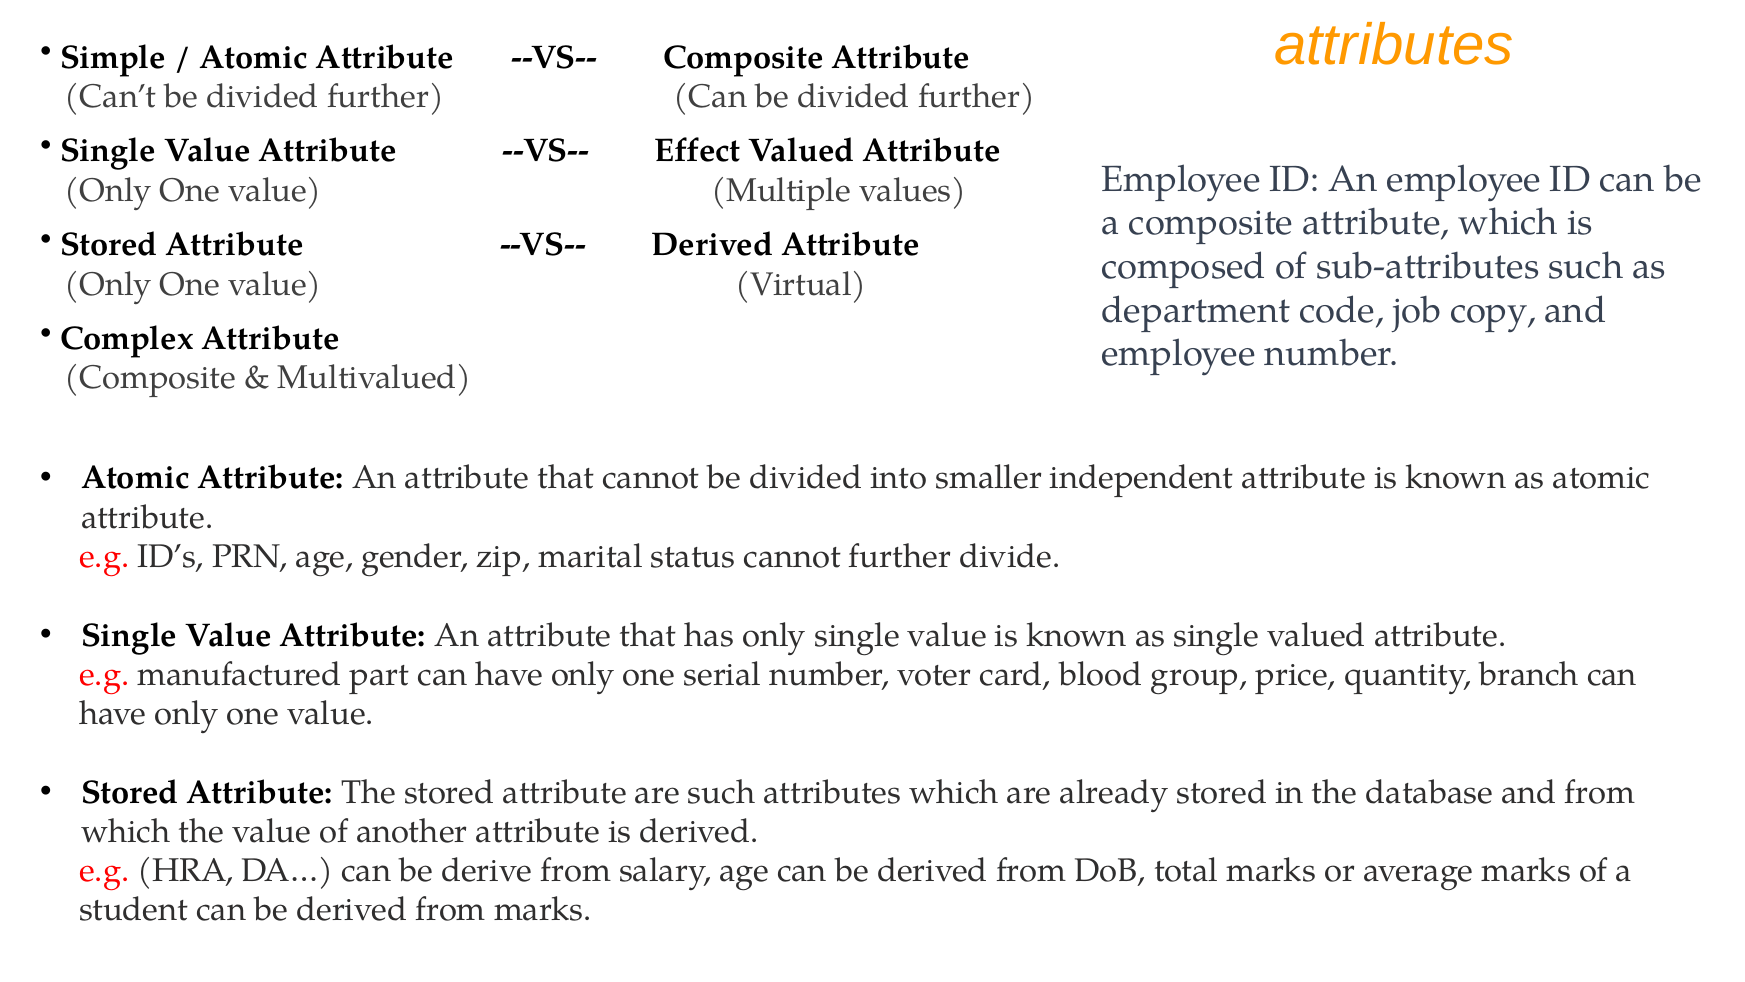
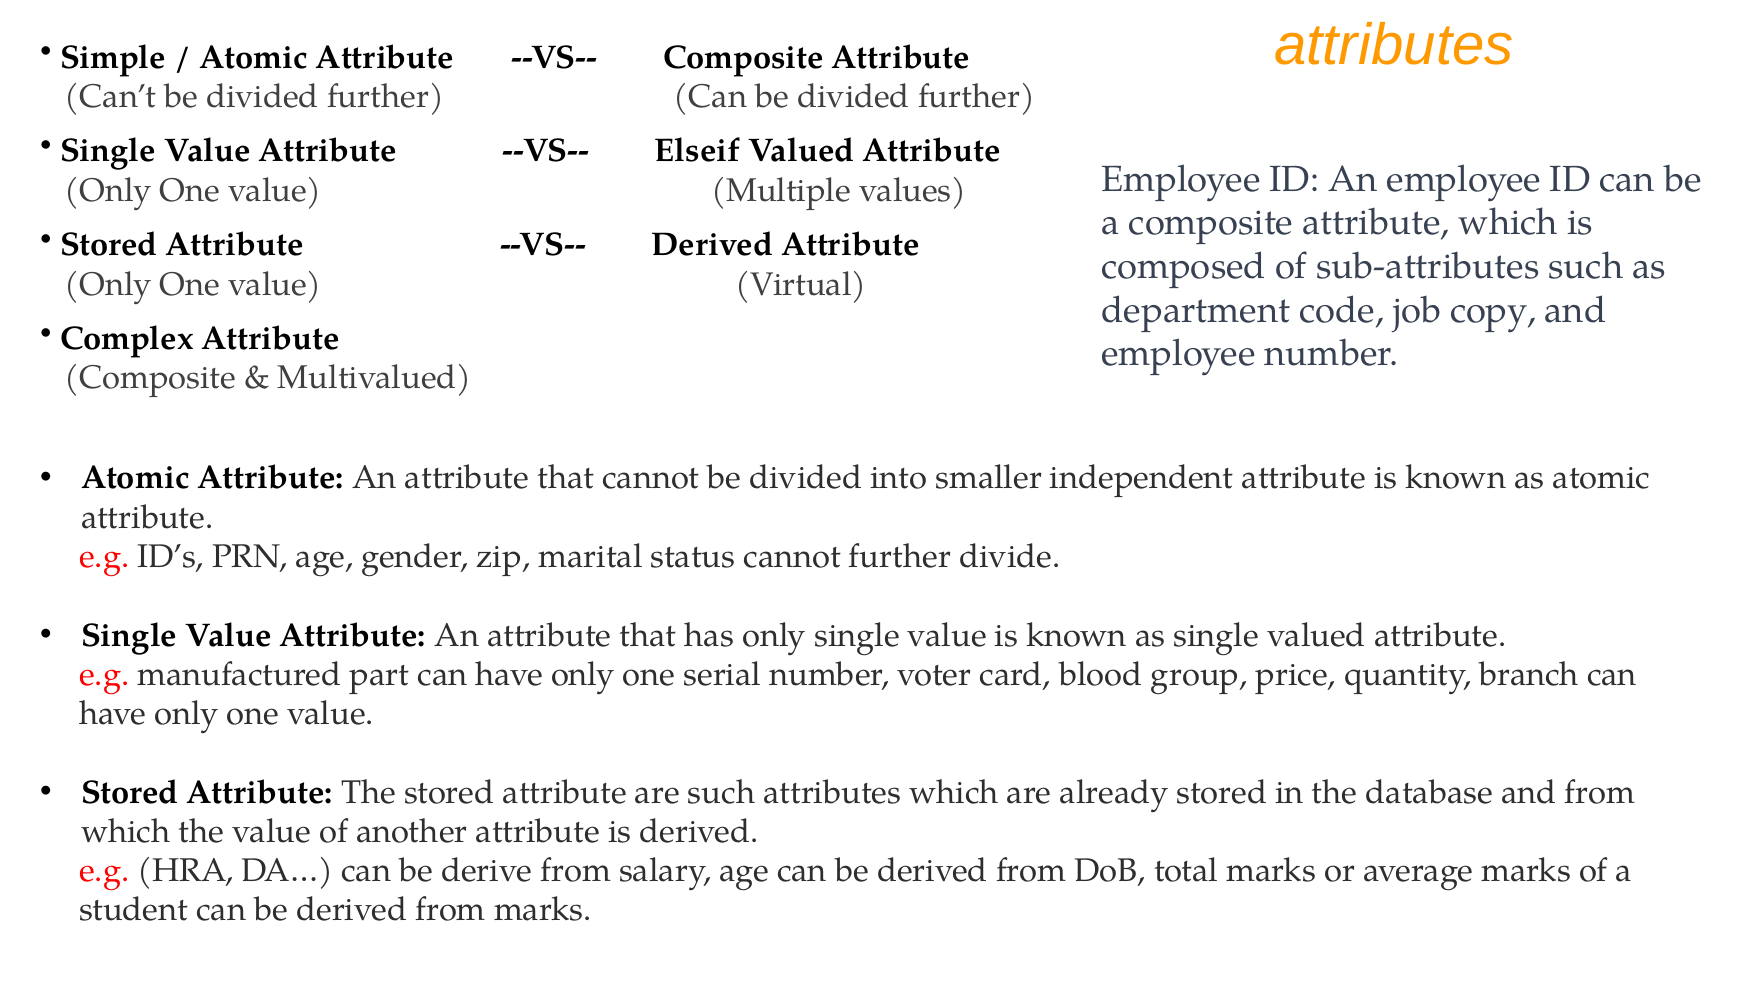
Effect: Effect -> Elseif (697, 151)
